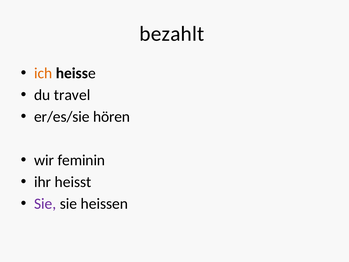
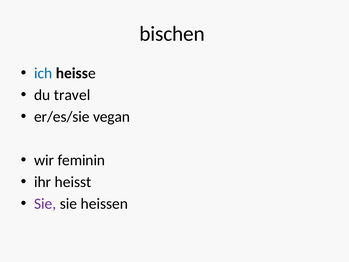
bezahlt: bezahlt -> bischen (172, 34)
ich colour: orange -> blue (43, 73)
hören: hören -> vegan (112, 117)
